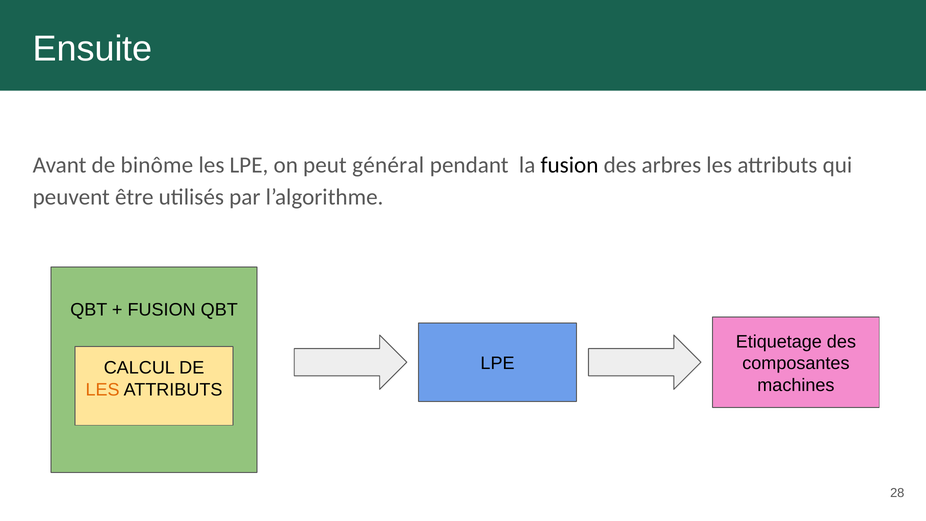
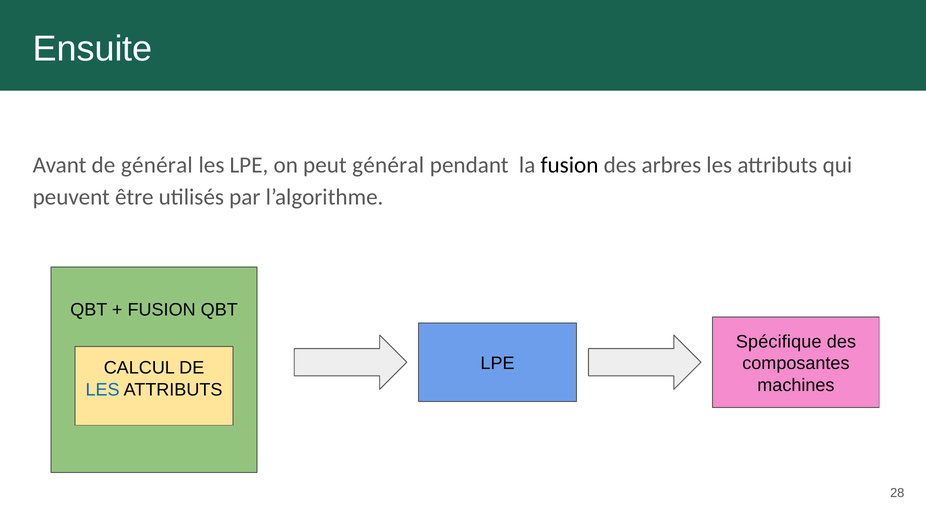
de binôme: binôme -> général (157, 165)
Etiquetage: Etiquetage -> Spécifique (779, 342)
LES colour: orange -> blue (103, 390)
